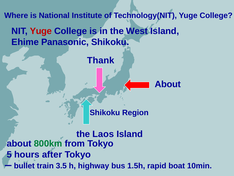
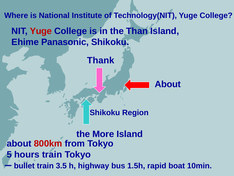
West: West -> Than (137, 31)
Laos: Laos -> More (103, 134)
800km colour: green -> red (48, 143)
hours after: after -> train (52, 154)
